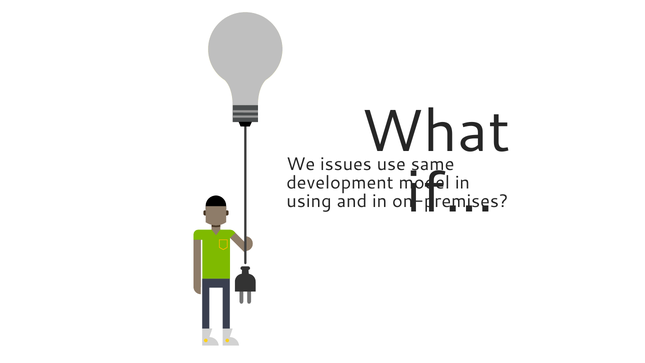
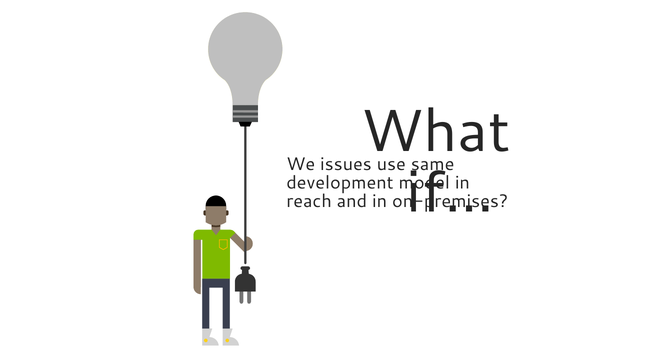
using: using -> reach (309, 201)
